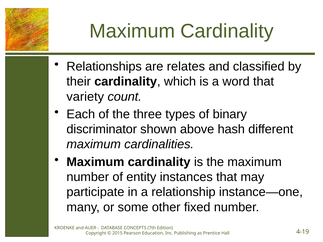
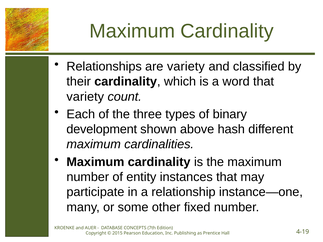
are relates: relates -> variety (186, 67)
discriminator: discriminator -> development (102, 129)
